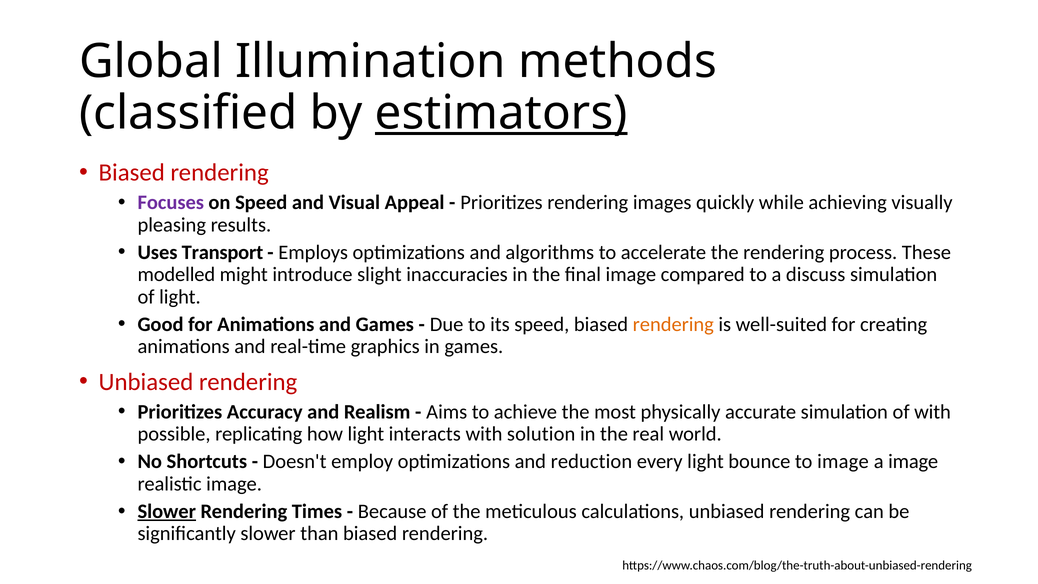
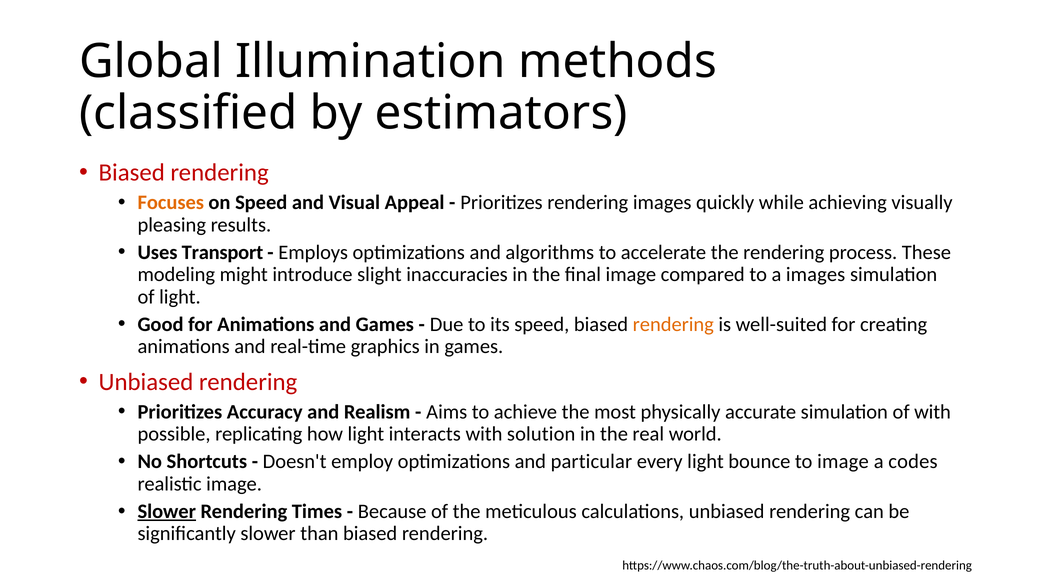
estimators underline: present -> none (501, 113)
Focuses colour: purple -> orange (171, 203)
modelled: modelled -> modeling (176, 274)
a discuss: discuss -> images (816, 274)
reduction: reduction -> particular (591, 461)
a image: image -> codes (913, 461)
